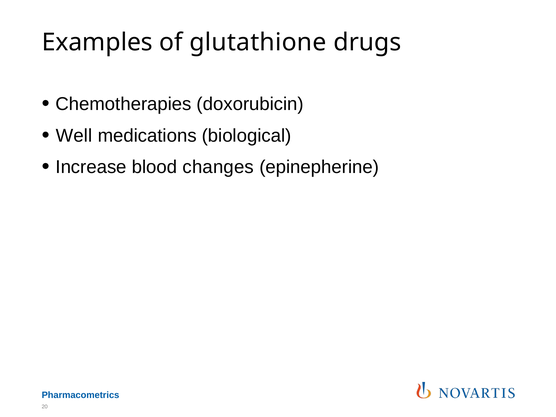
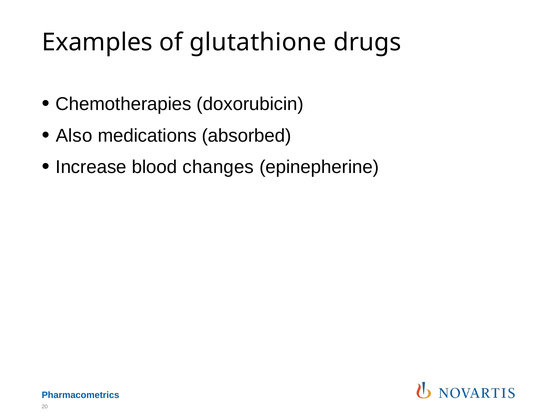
Well: Well -> Also (74, 136)
biological: biological -> absorbed (247, 136)
